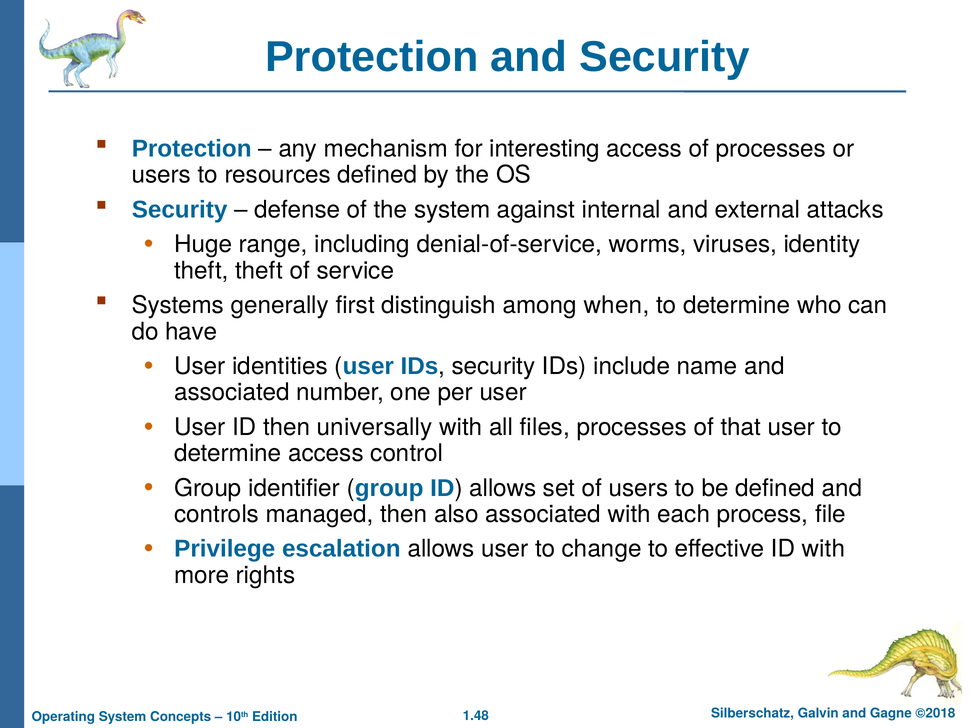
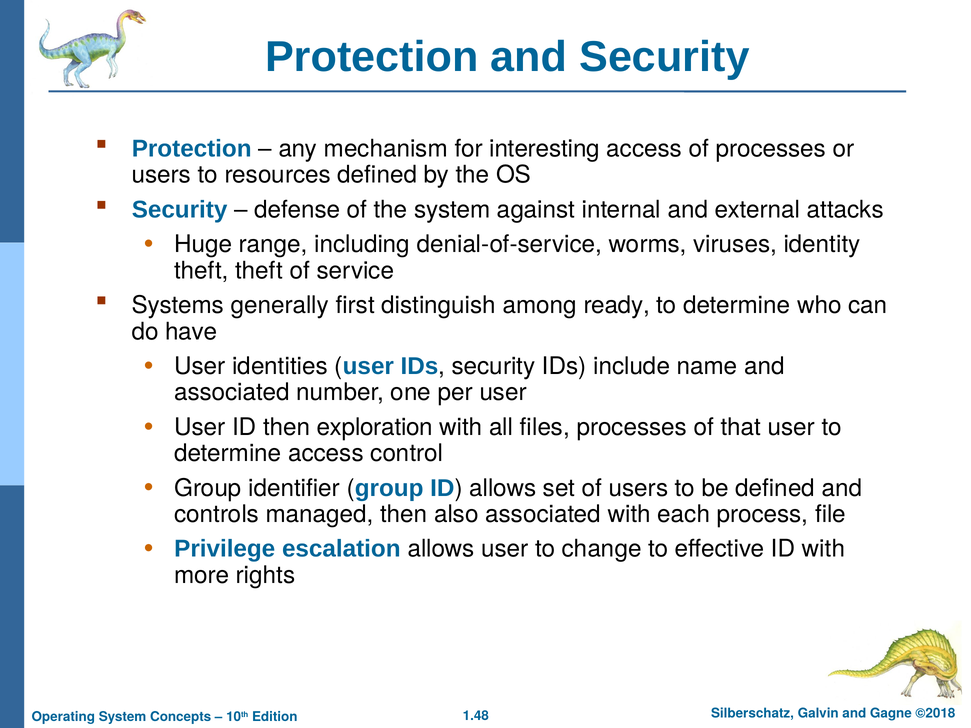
when: when -> ready (617, 305)
universally: universally -> exploration (375, 427)
